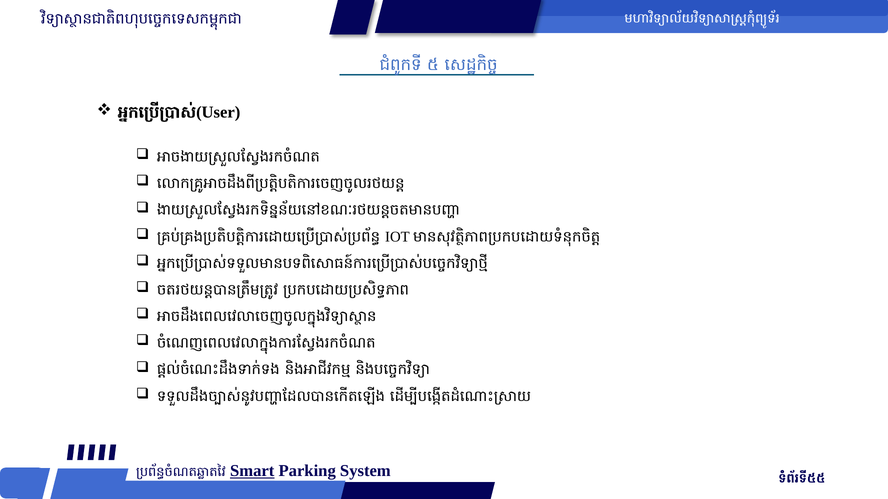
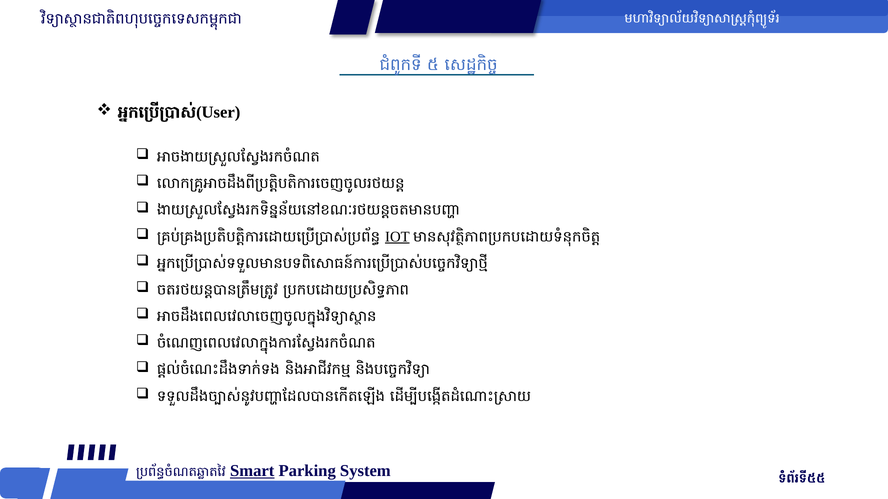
IOT underline: none -> present (397, 237)
